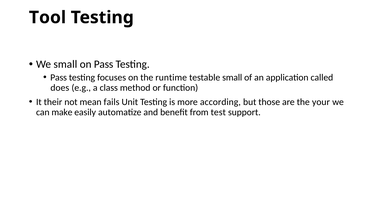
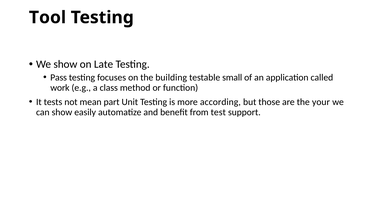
We small: small -> show (65, 64)
on Pass: Pass -> Late (104, 64)
runtime: runtime -> building (171, 77)
does: does -> work (60, 88)
their: their -> tests (53, 102)
fails: fails -> part (112, 102)
can make: make -> show (62, 112)
